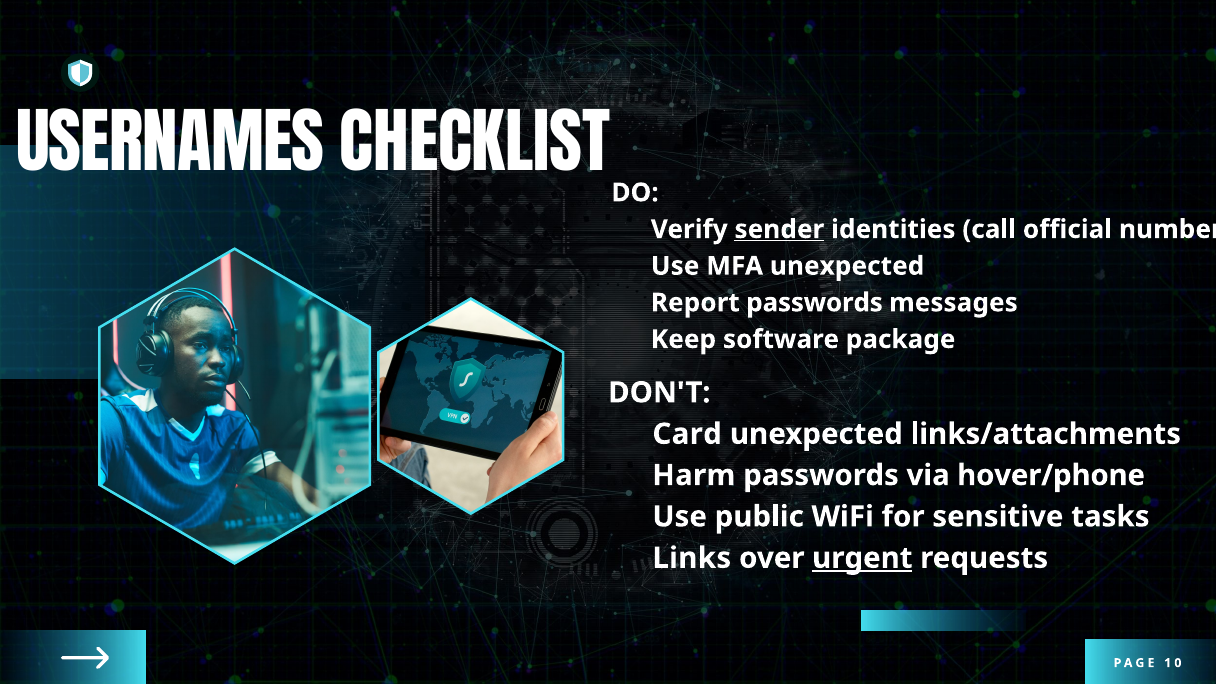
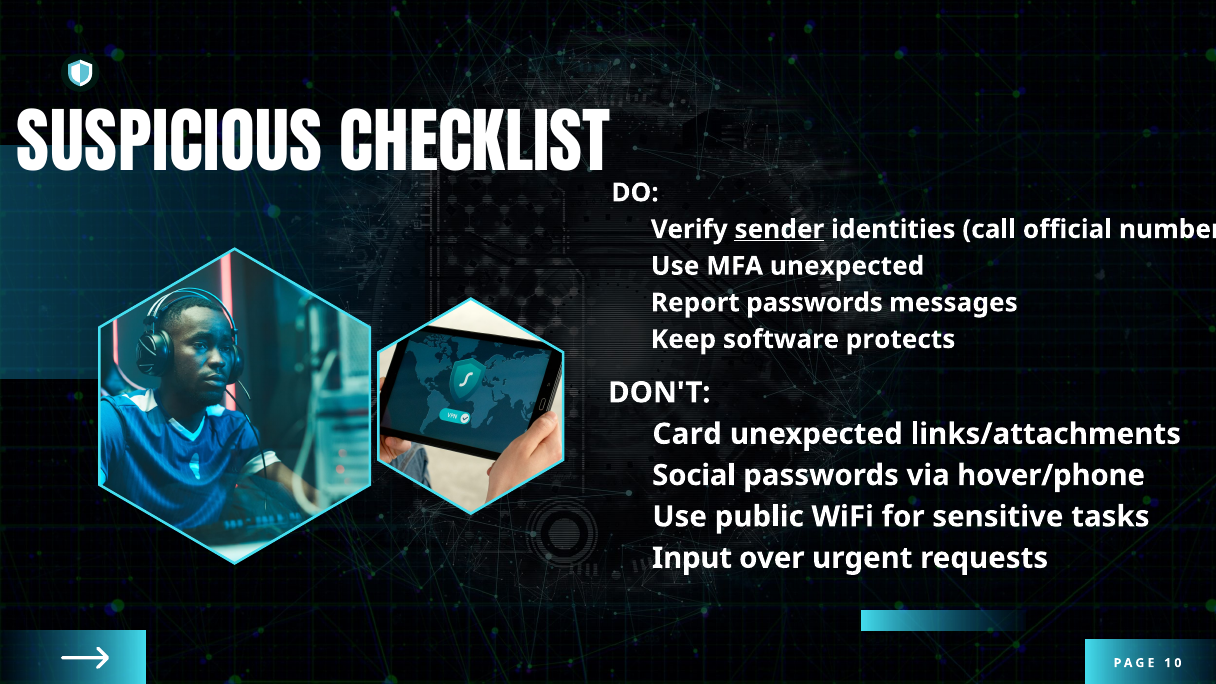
USERNAMES: USERNAMES -> SUSPICIOUS (170, 147)
package: package -> protects (901, 339)
Harm: Harm -> Social (694, 475)
Links: Links -> Input (692, 558)
urgent underline: present -> none (862, 558)
